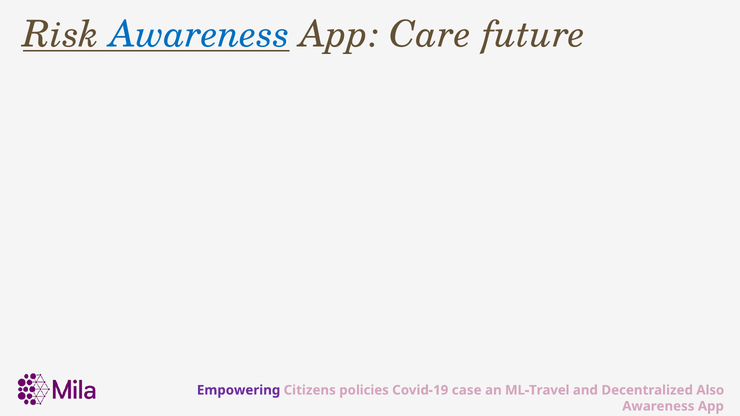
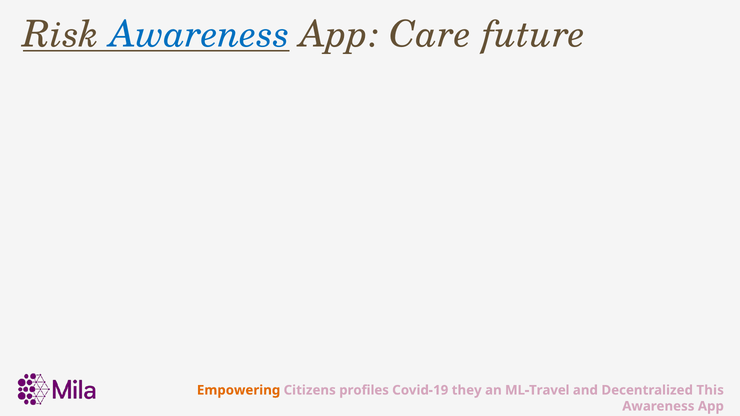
Empowering colour: purple -> orange (239, 390)
policies: policies -> profiles (364, 390)
case: case -> they (467, 390)
Also: Also -> This (710, 390)
